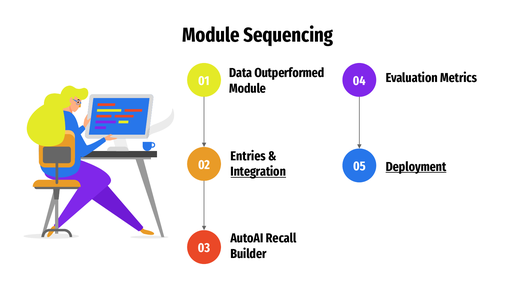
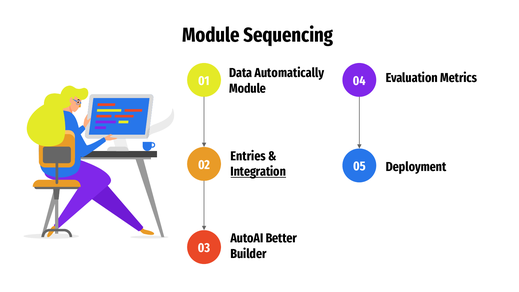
Outperformed: Outperformed -> Automatically (289, 73)
Deployment underline: present -> none (416, 167)
Recall: Recall -> Better (281, 238)
